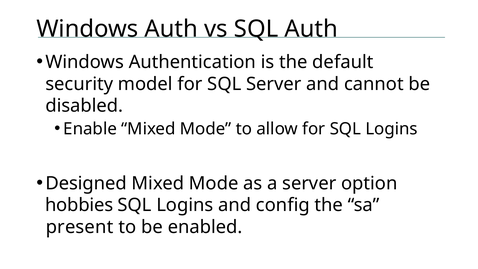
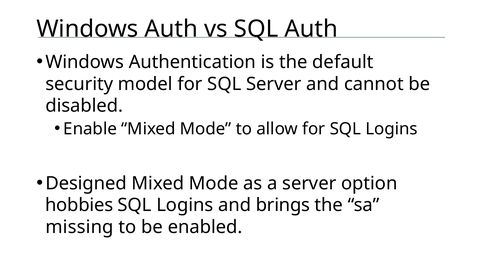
config: config -> brings (283, 205)
present: present -> missing (80, 227)
